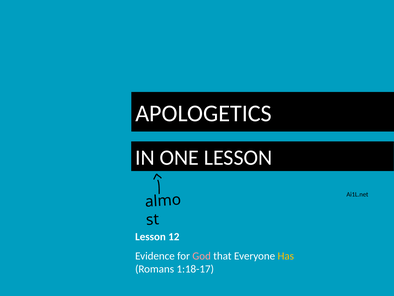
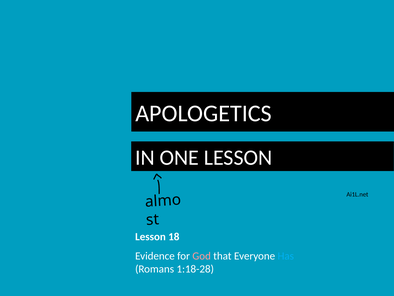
12: 12 -> 18 (174, 236)
Has colour: yellow -> light blue (286, 256)
1:18-17: 1:18-17 -> 1:18-28 (195, 269)
